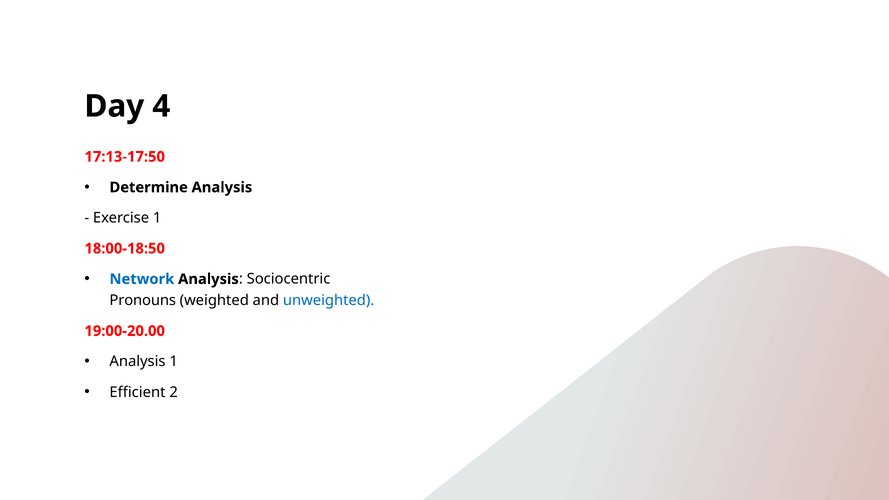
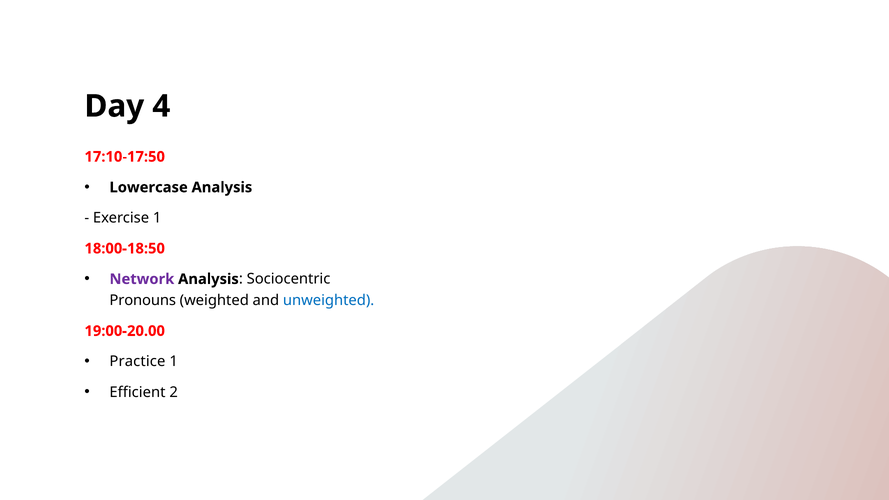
17:13-17:50: 17:13-17:50 -> 17:10-17:50 (125, 157)
Determine: Determine -> Lowercase (149, 187)
Network colour: blue -> purple (142, 279)
Analysis: Analysis -> Practice (137, 362)
